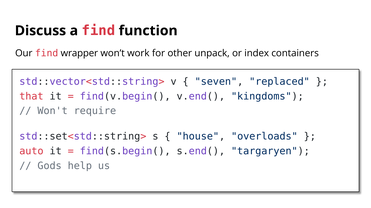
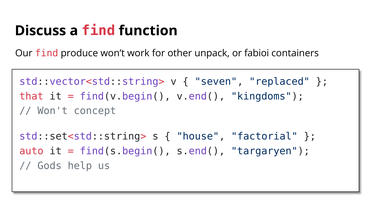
wrapper: wrapper -> produce (79, 53)
index: index -> fabioi (257, 53)
require: require -> concept (95, 111)
overloads: overloads -> factorial (264, 137)
